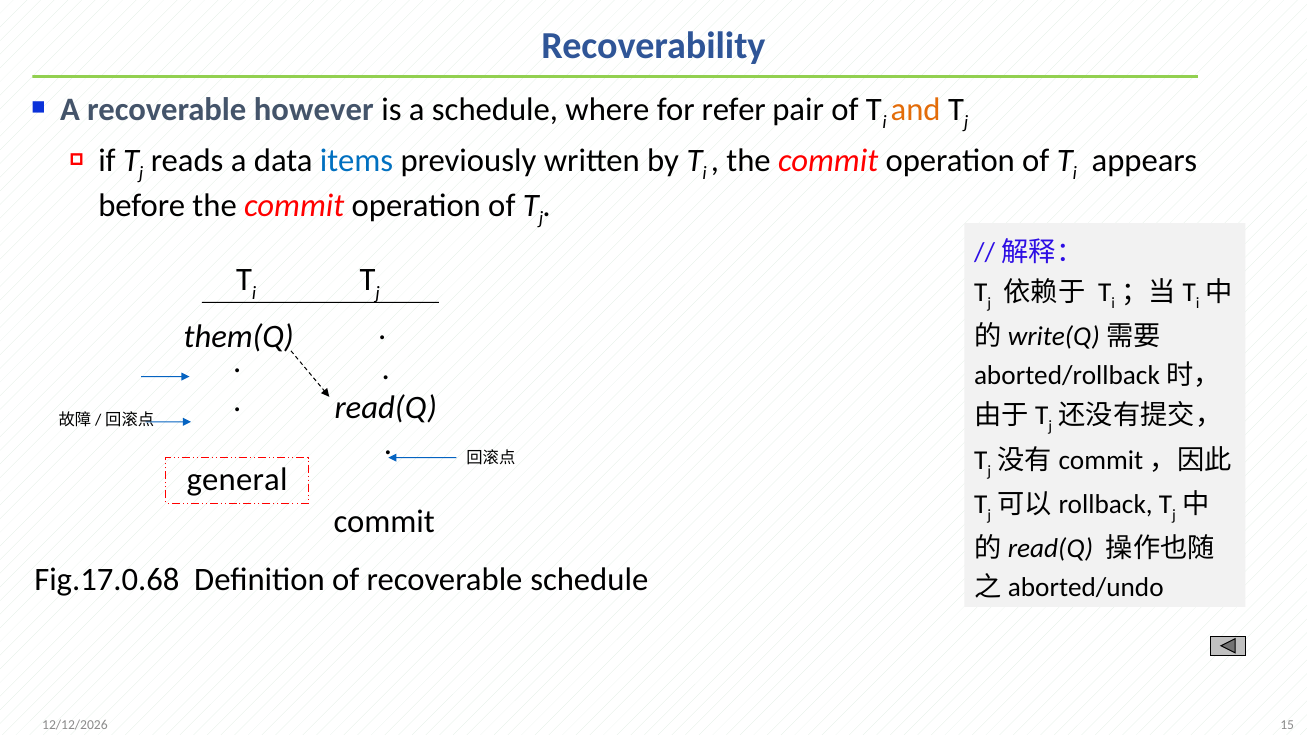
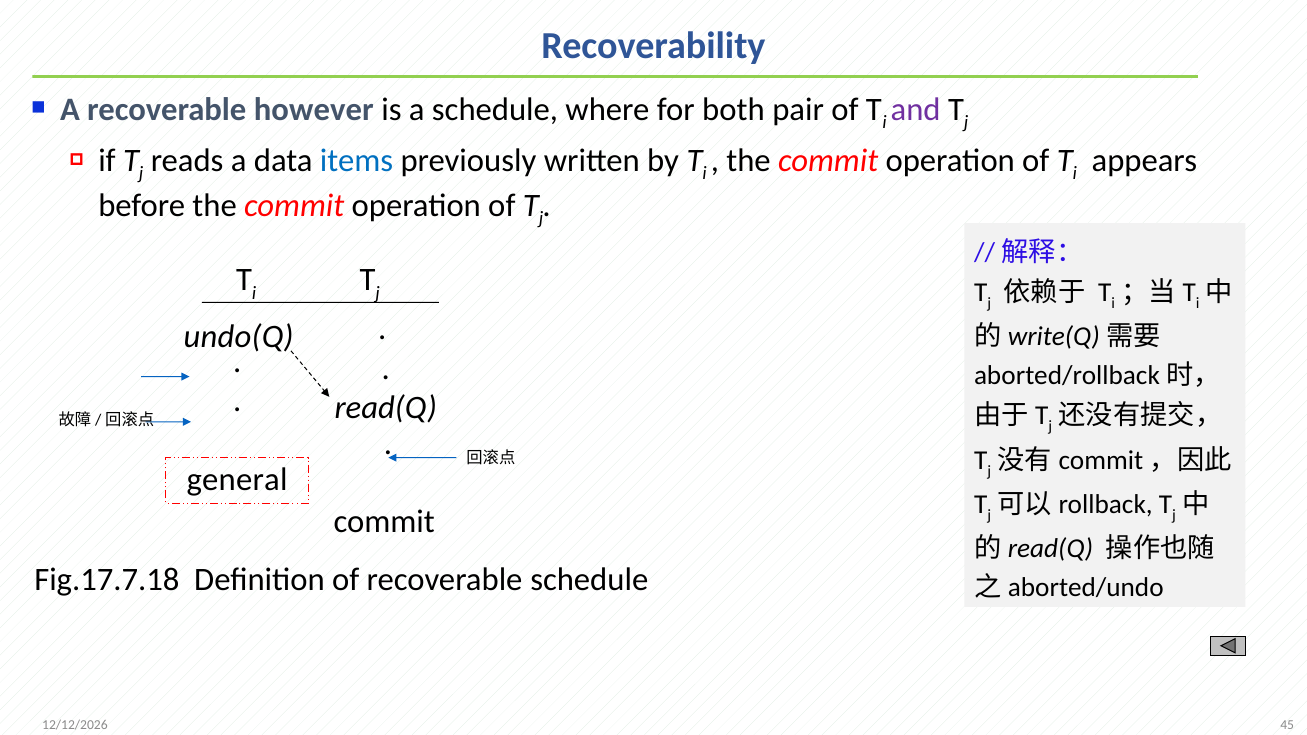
refer: refer -> both (733, 110)
and colour: orange -> purple (916, 110)
them(Q: them(Q -> undo(Q (239, 337)
Fig.17.0.68: Fig.17.0.68 -> Fig.17.7.18 (107, 579)
15: 15 -> 45 (1287, 726)
